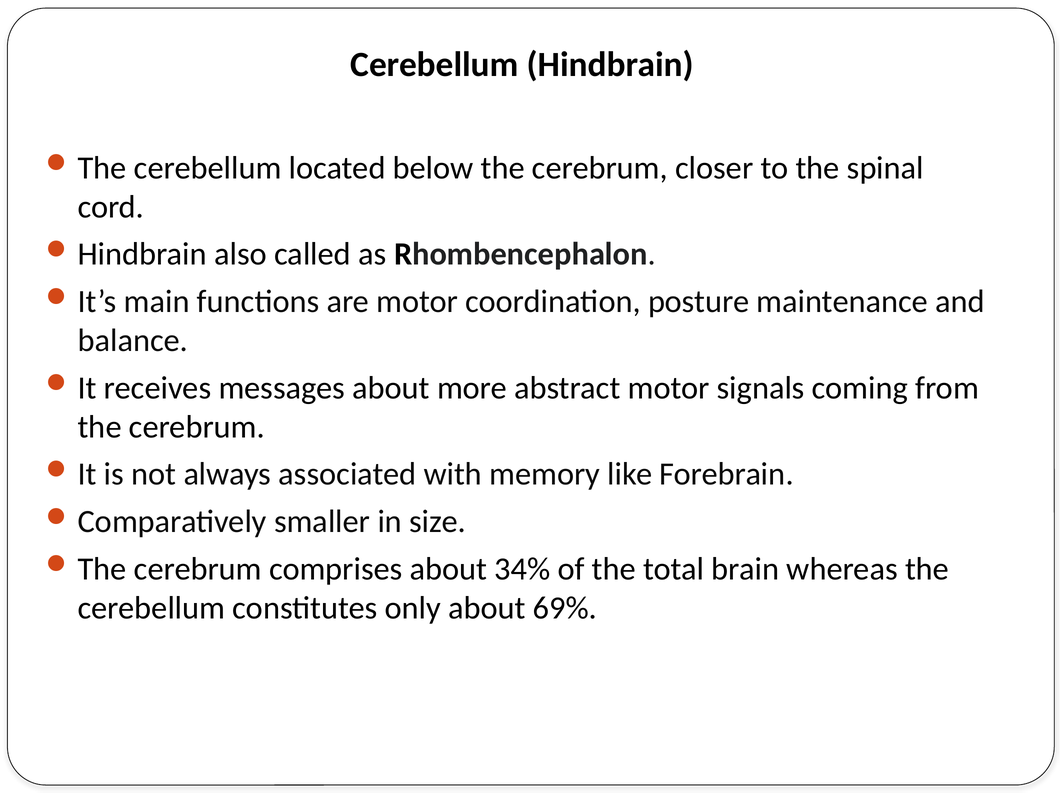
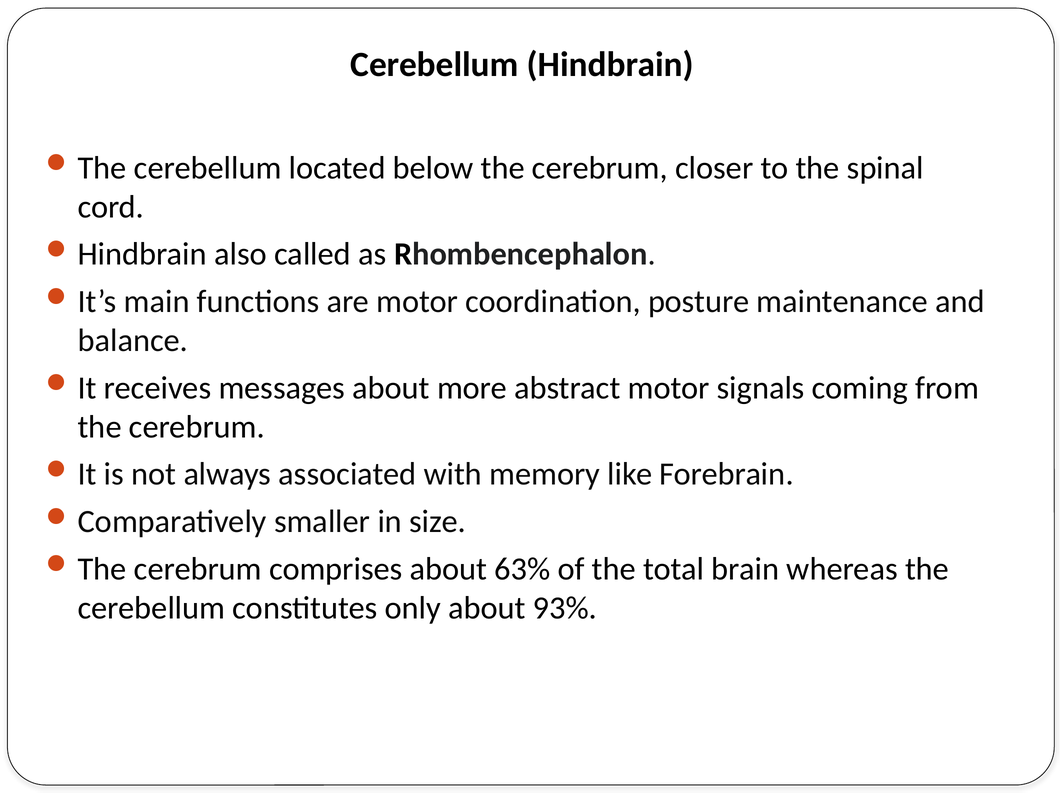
34%: 34% -> 63% (522, 569)
69%: 69% -> 93% (565, 608)
